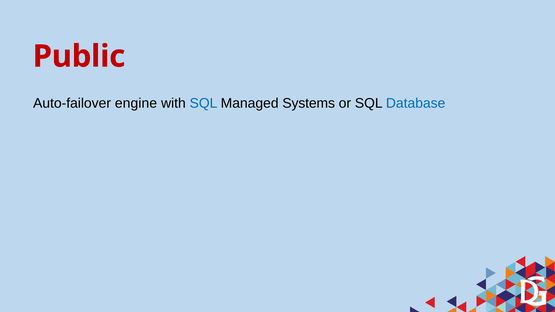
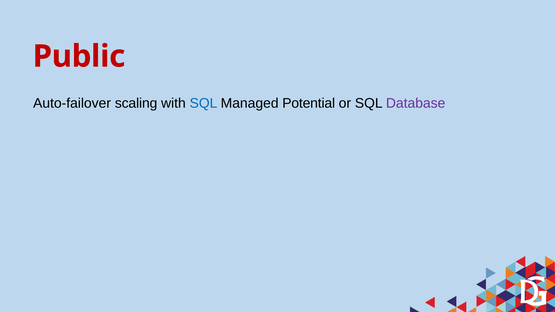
engine: engine -> scaling (136, 103)
Systems: Systems -> Potential (309, 103)
Database colour: blue -> purple (416, 103)
